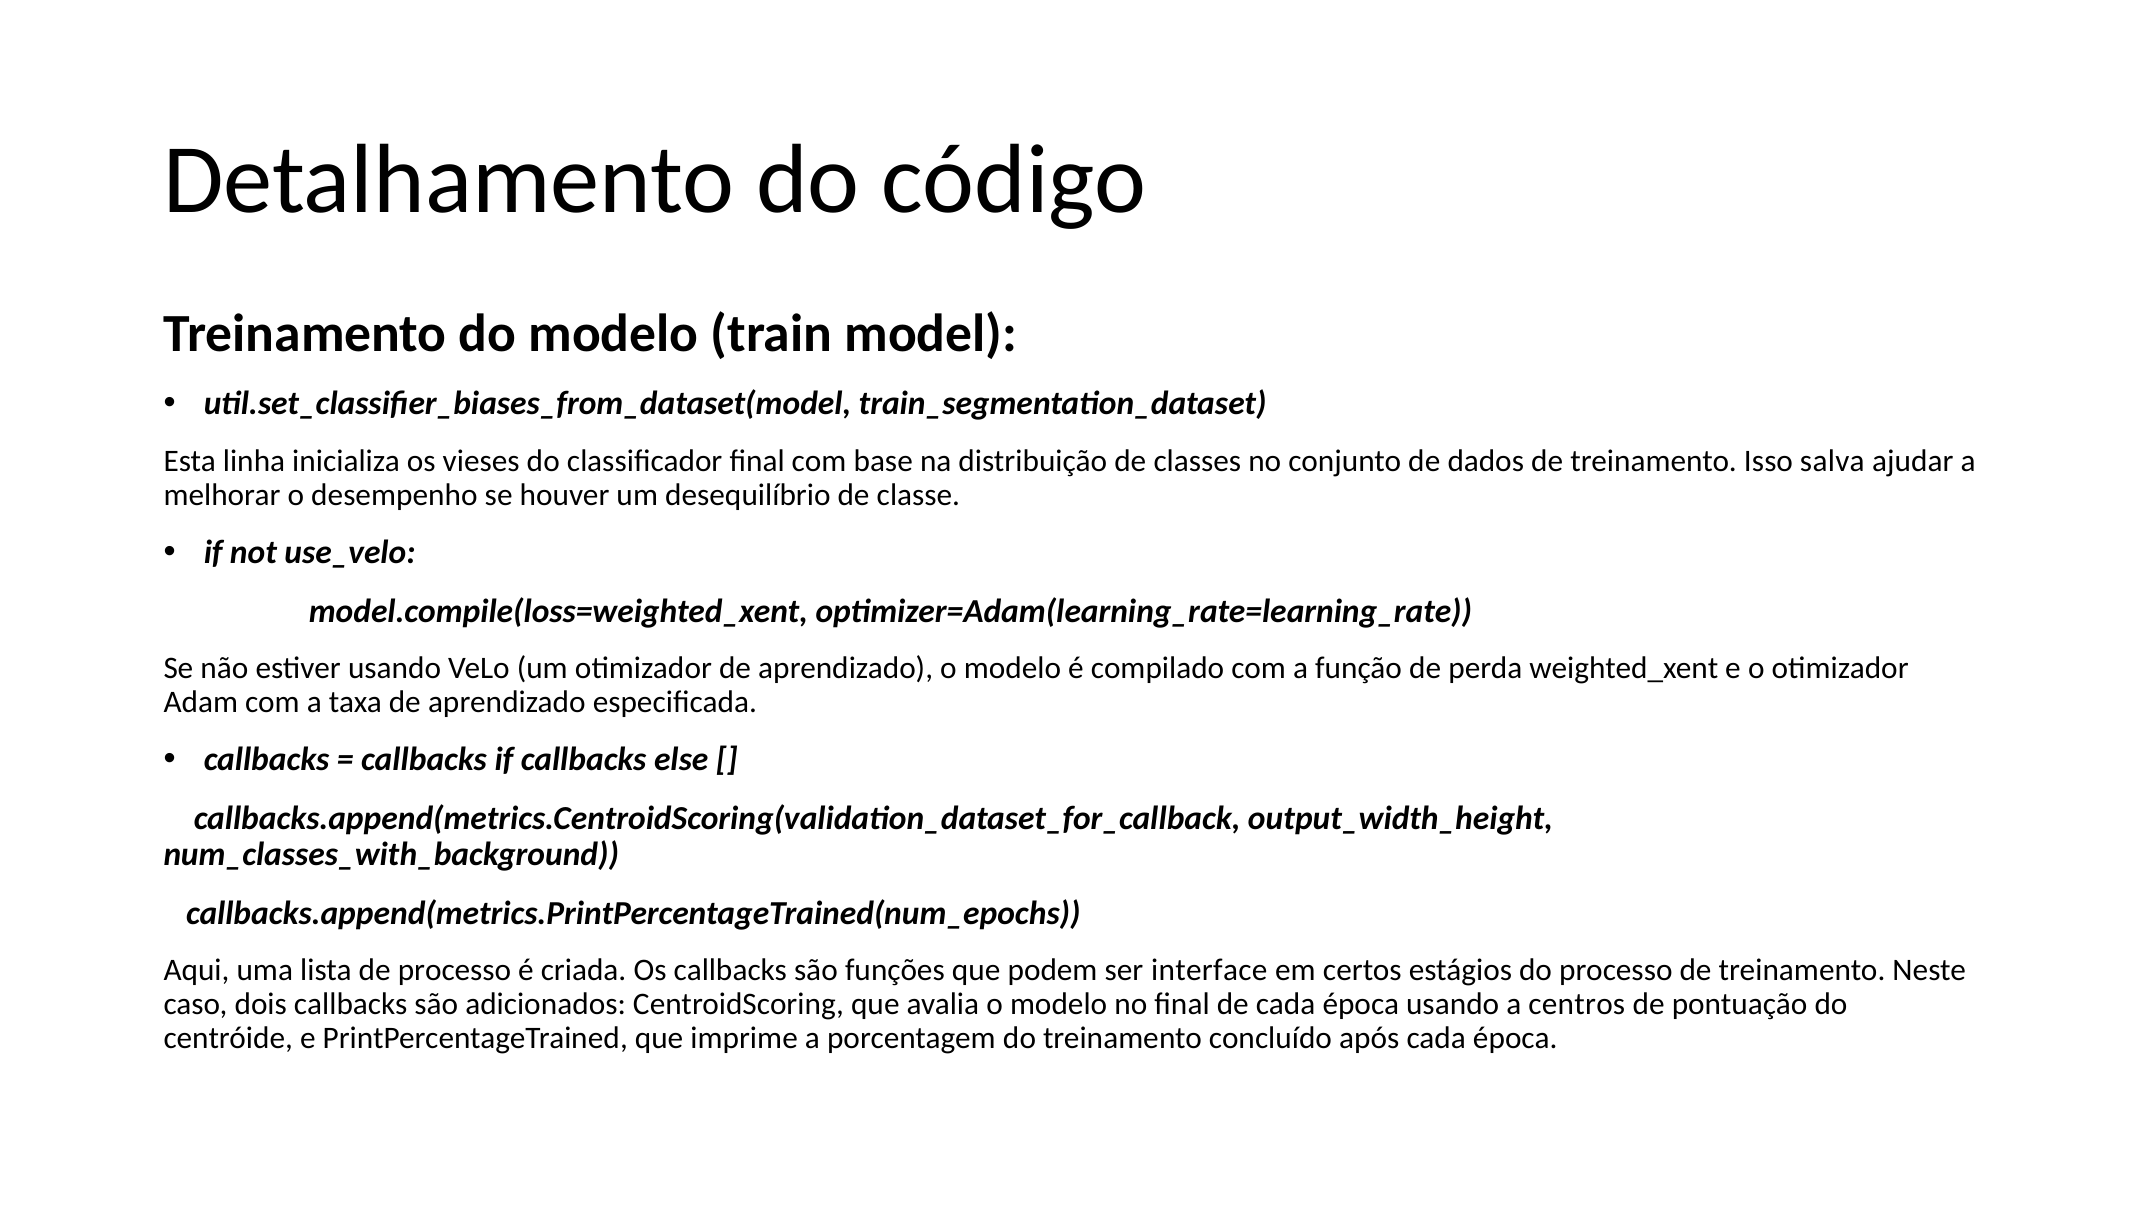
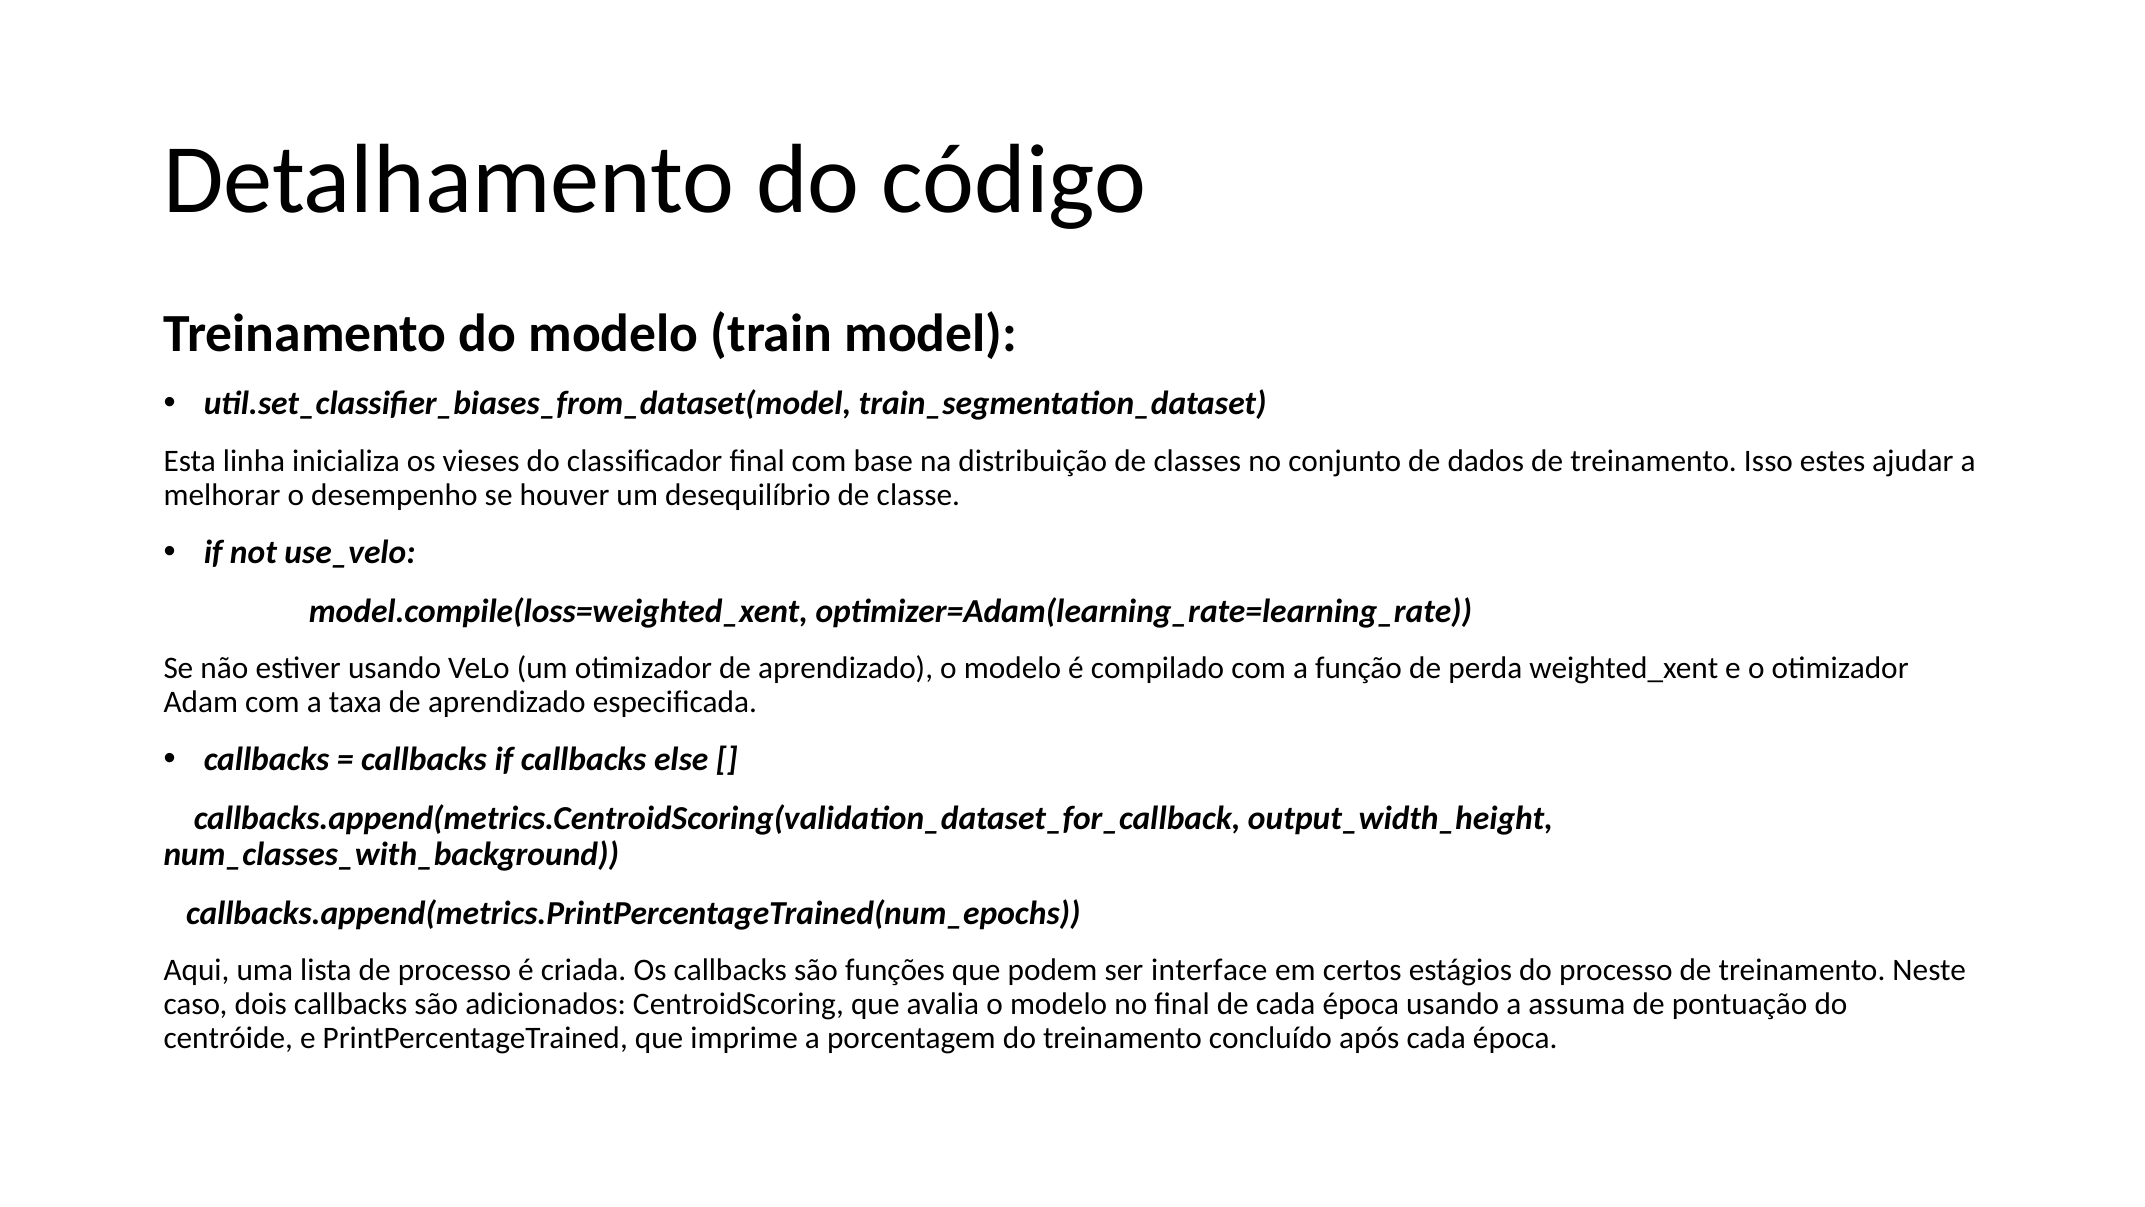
salva: salva -> estes (1833, 461)
centros: centros -> assuma (1577, 1004)
